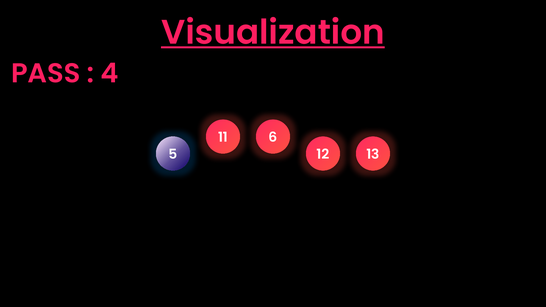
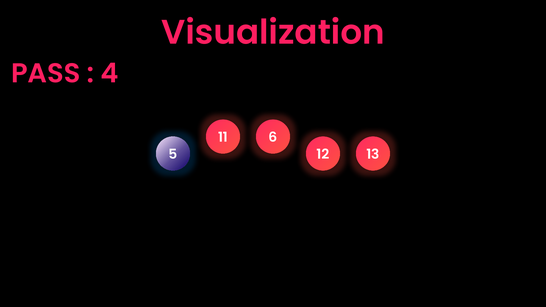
Visualization underline: present -> none (273, 33)
